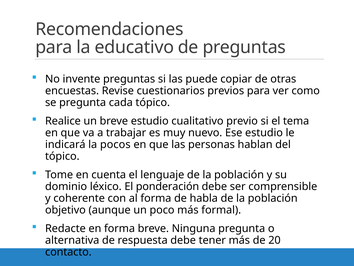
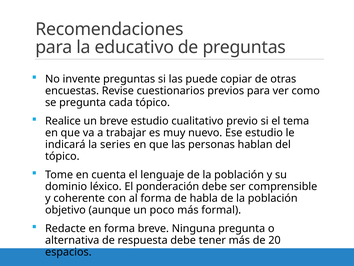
pocos: pocos -> series (115, 144)
contacto: contacto -> espacios (68, 252)
